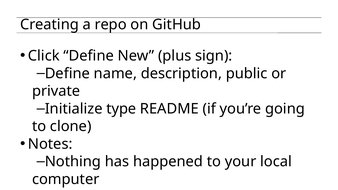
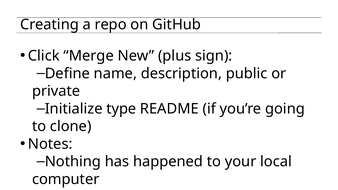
Click Define: Define -> Merge (89, 56)
